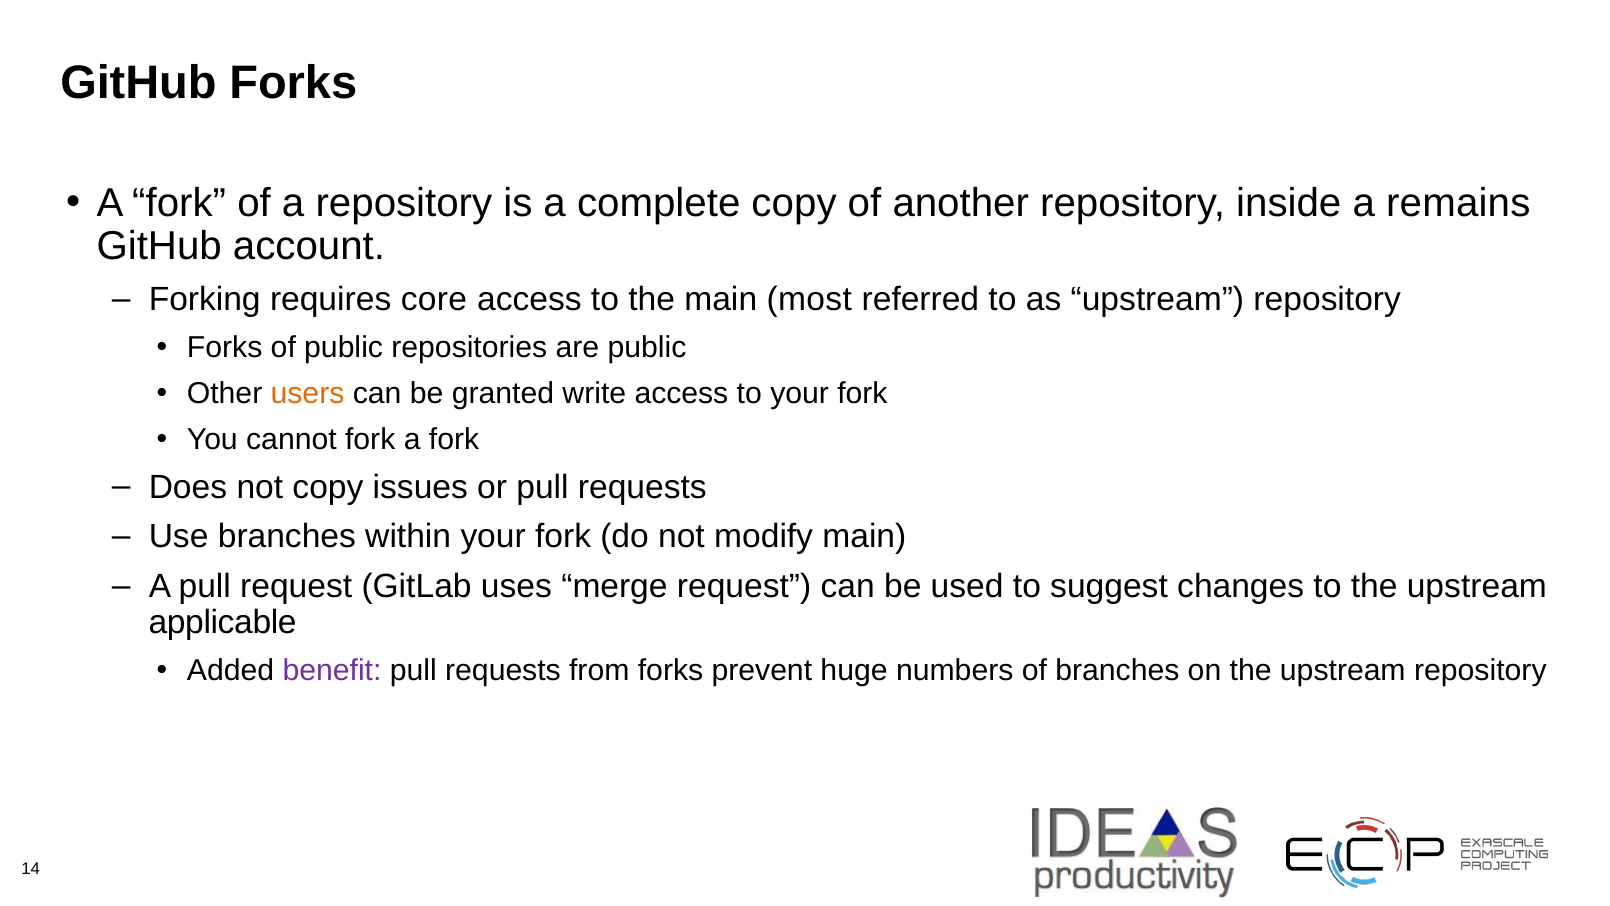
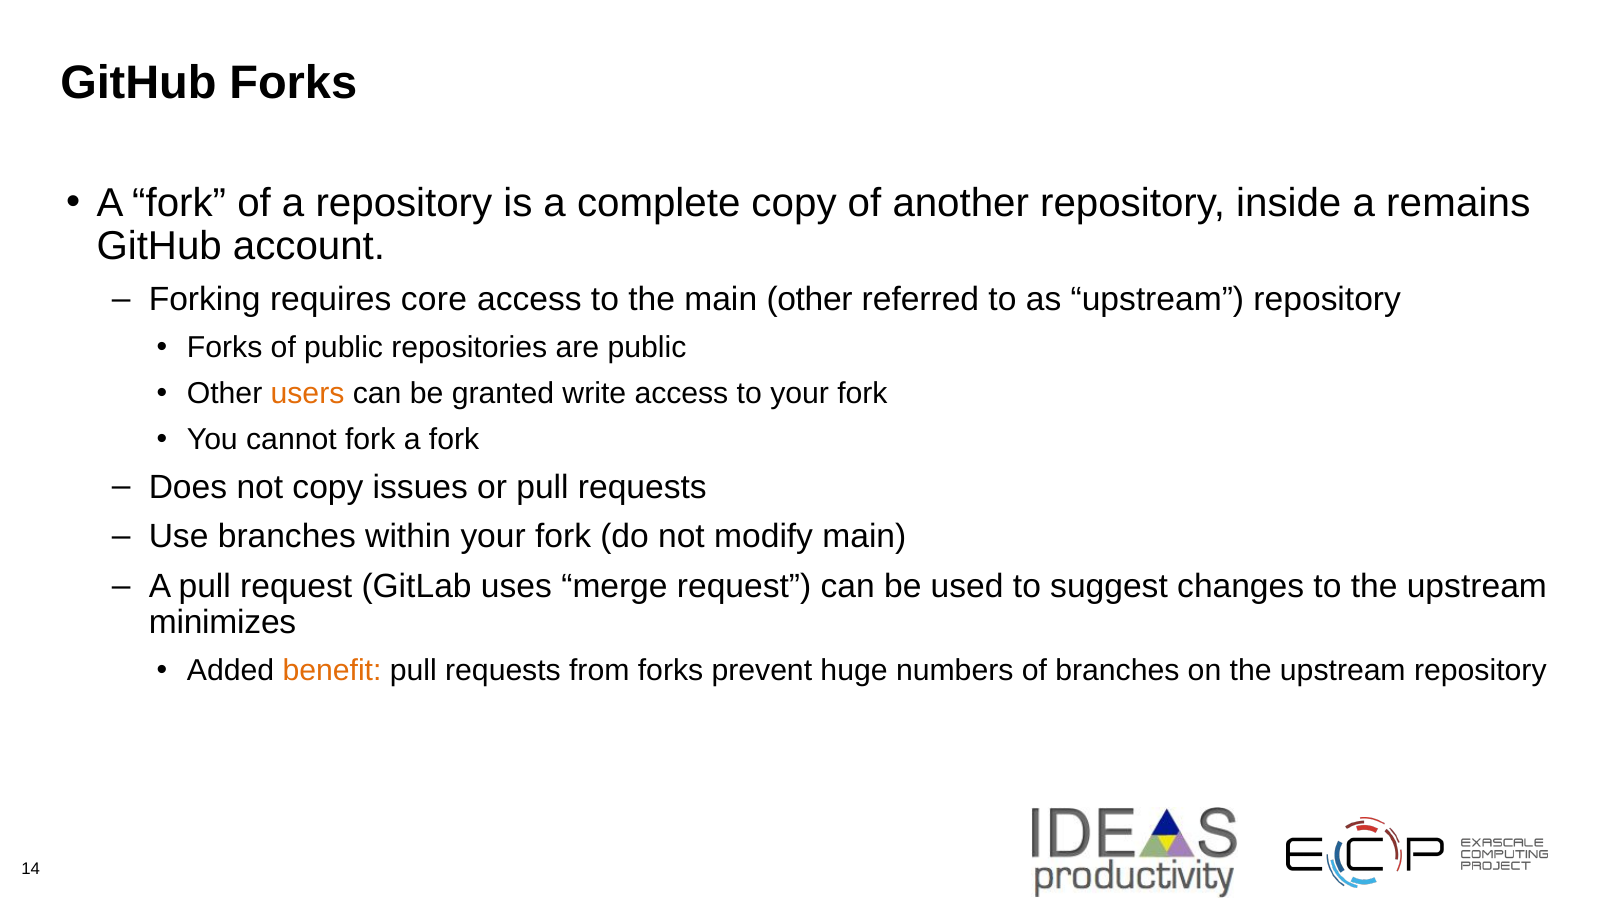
main most: most -> other (810, 299)
applicable: applicable -> minimizes (223, 623)
benefit colour: purple -> orange (332, 671)
